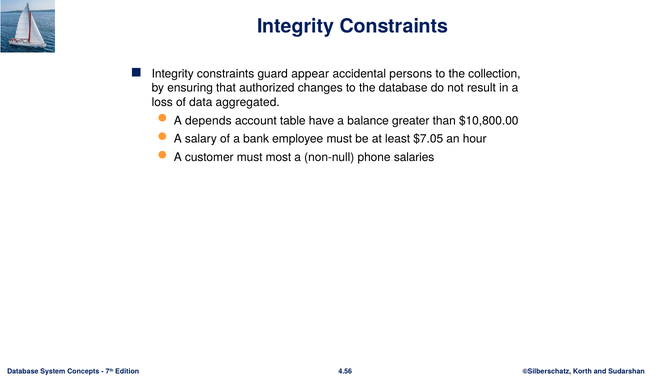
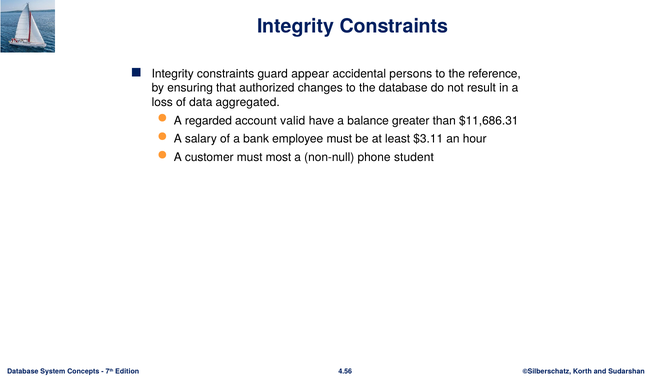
collection: collection -> reference (494, 74)
depends: depends -> regarded (208, 121)
table: table -> valid (293, 121)
$10,800.00: $10,800.00 -> $11,686.31 (489, 121)
$7.05: $7.05 -> $3.11 (428, 139)
salaries: salaries -> student (414, 158)
